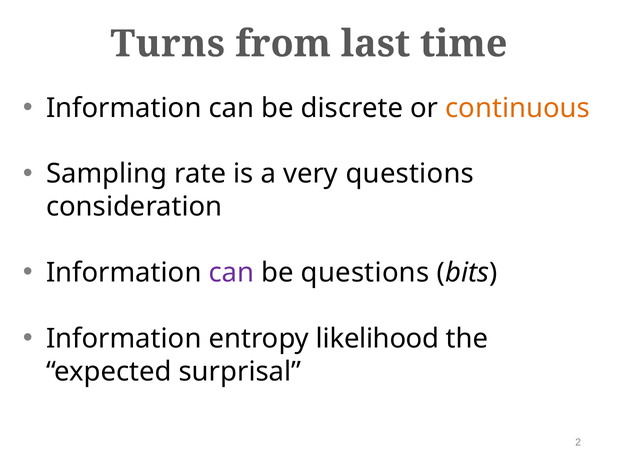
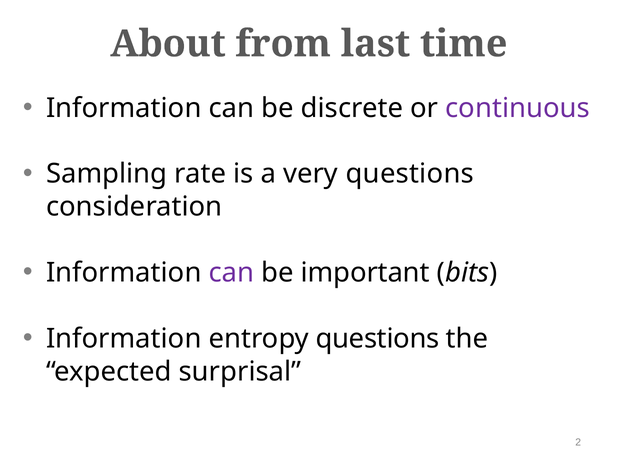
Turns: Turns -> About (168, 44)
continuous colour: orange -> purple (518, 108)
be questions: questions -> important (365, 273)
entropy likelihood: likelihood -> questions (378, 339)
